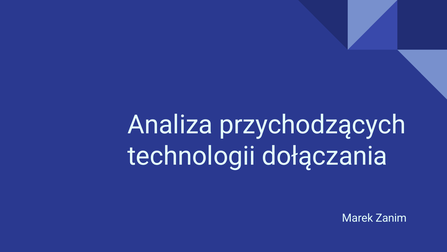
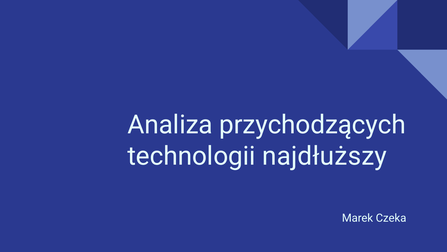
dołączania: dołączania -> najdłuższy (325, 156)
Zanim: Zanim -> Czeka (391, 218)
